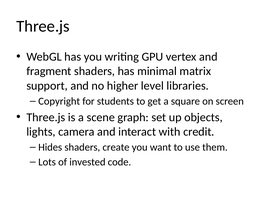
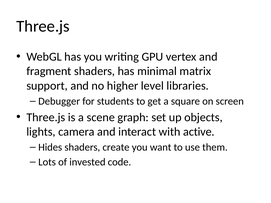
Copyright: Copyright -> Debugger (59, 101)
credit: credit -> active (199, 132)
